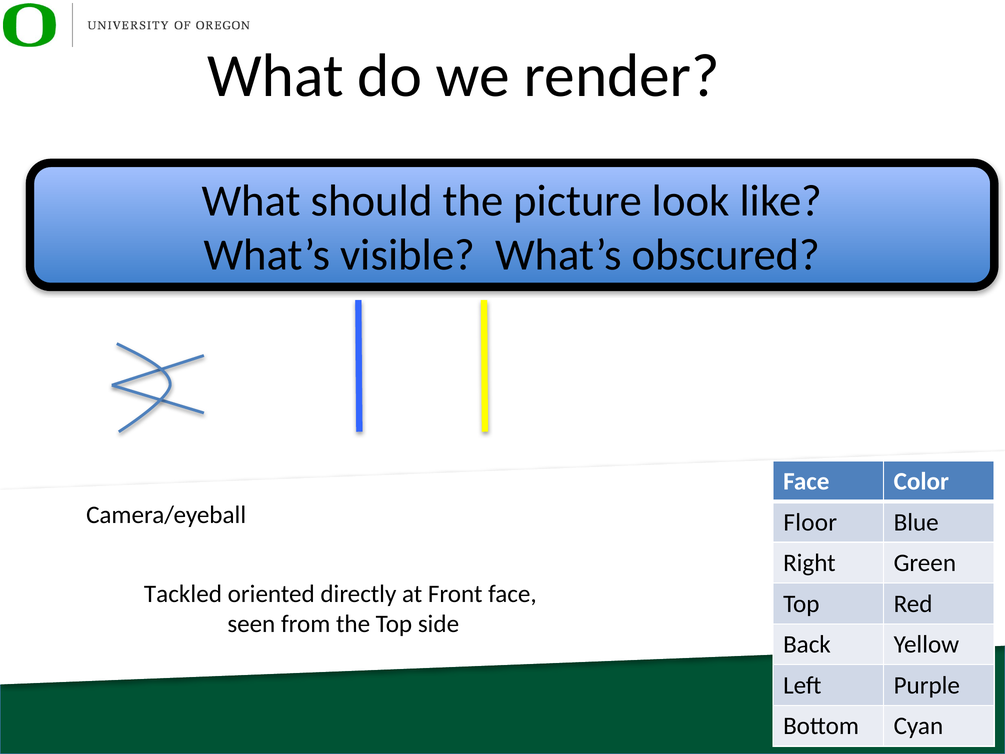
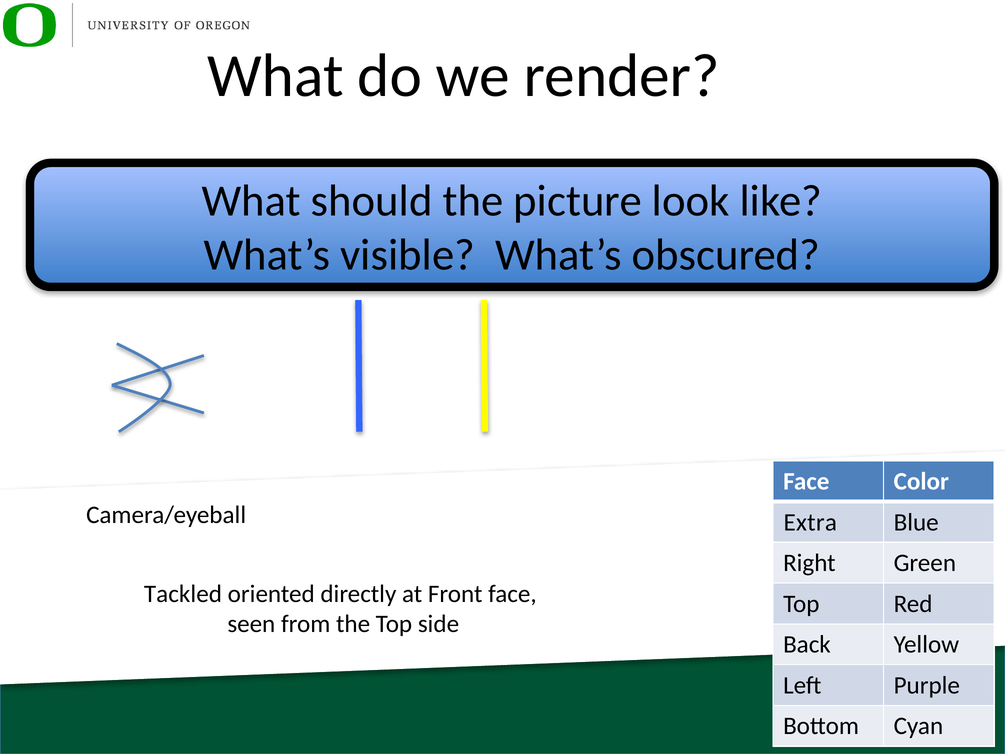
Floor: Floor -> Extra (810, 522)
